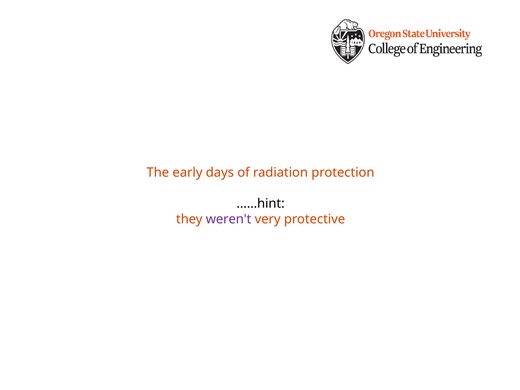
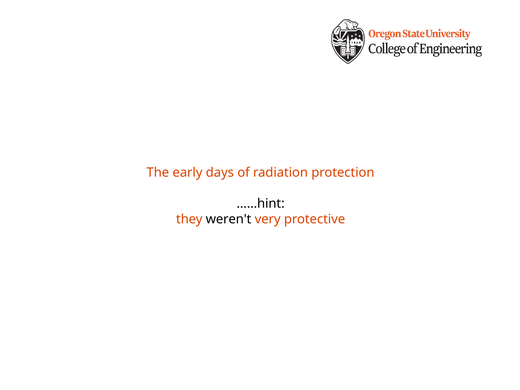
weren't colour: purple -> black (229, 219)
